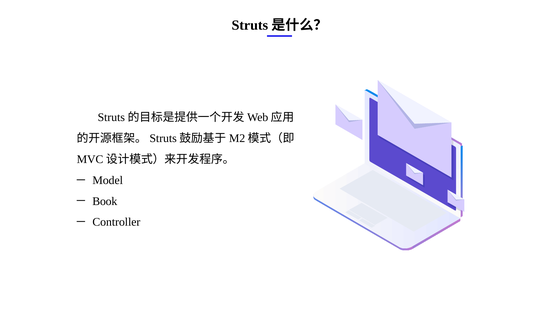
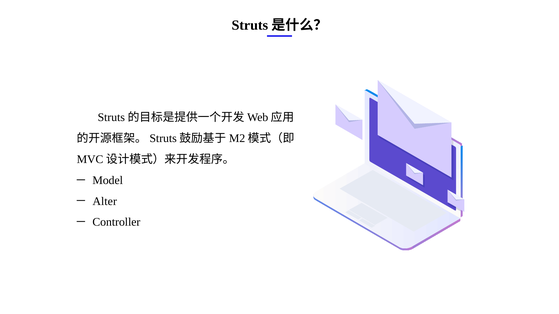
Book: Book -> Alter (105, 201)
